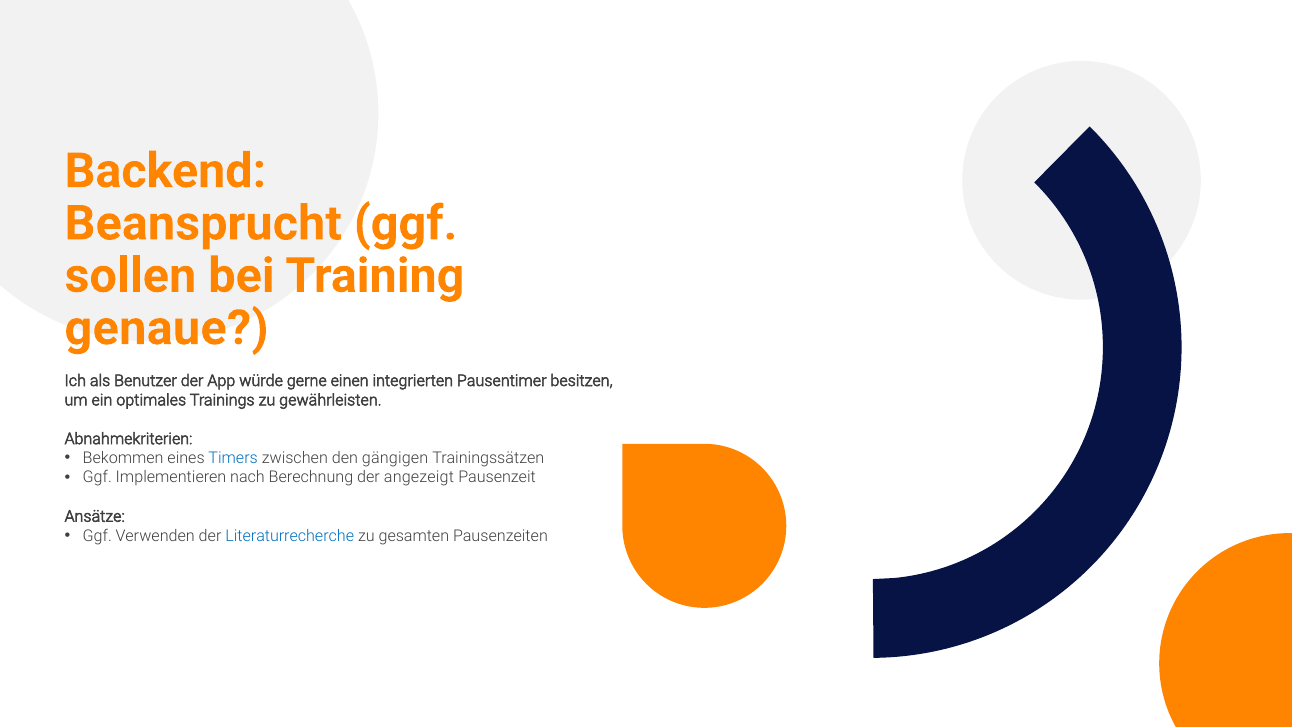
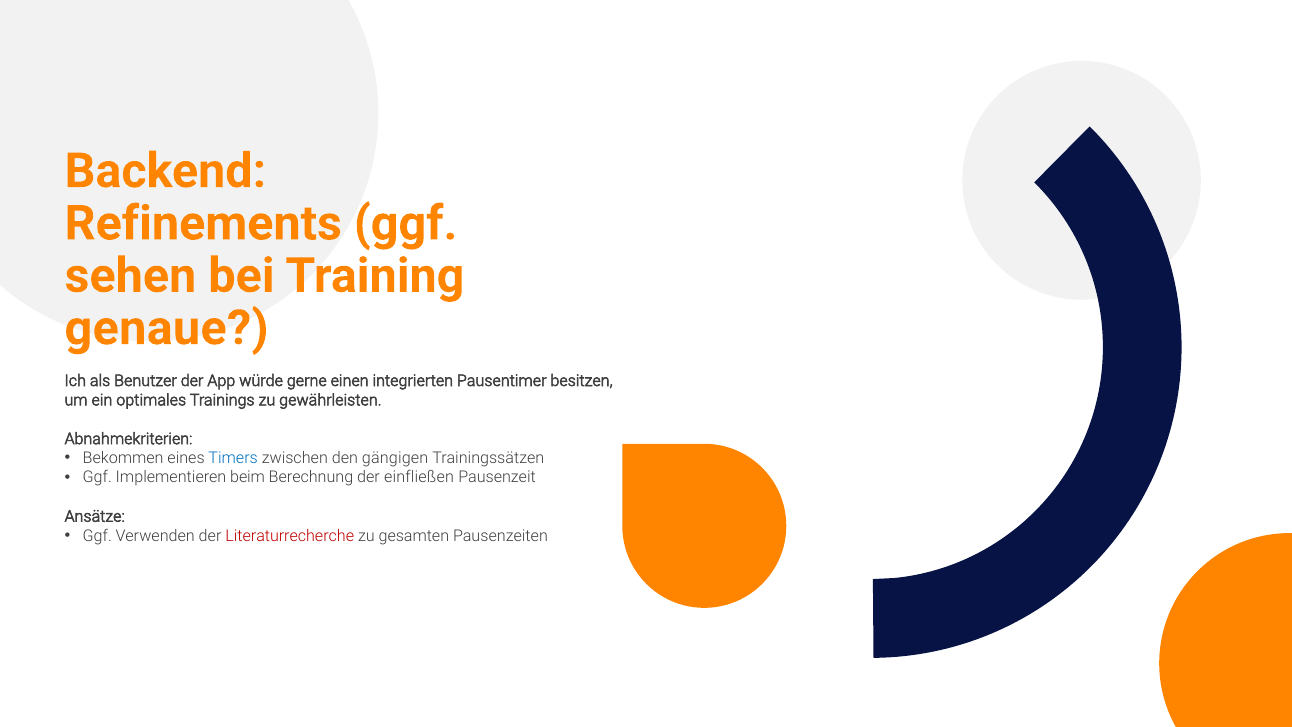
Beansprucht: Beansprucht -> Refinements (203, 223)
sollen: sollen -> sehen (130, 276)
nach: nach -> beim (248, 477)
angezeigt: angezeigt -> einfließen (419, 477)
Literaturrecherche colour: blue -> red (290, 536)
